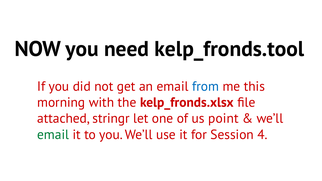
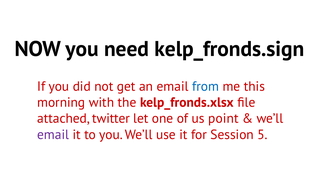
kelp_fronds.tool: kelp_fronds.tool -> kelp_fronds.sign (229, 49)
stringr: stringr -> twitter (111, 119)
email colour: green -> purple (53, 135)
4: 4 -> 5 (262, 135)
